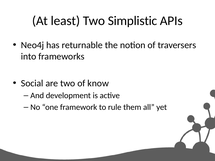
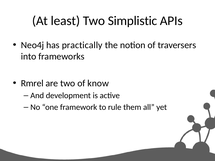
returnable: returnable -> practically (82, 45)
Social: Social -> Rmrel (32, 83)
